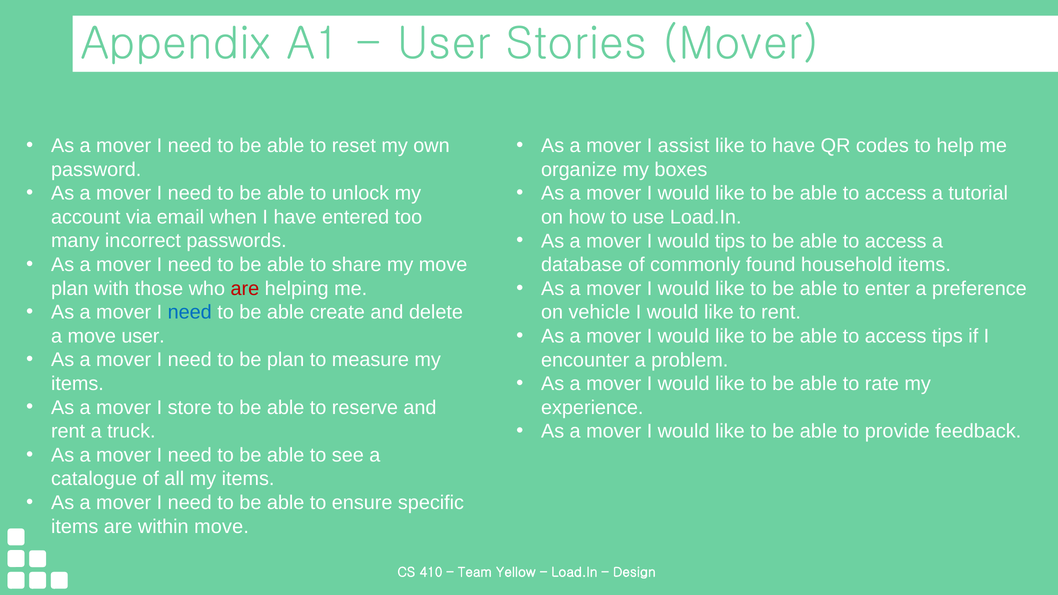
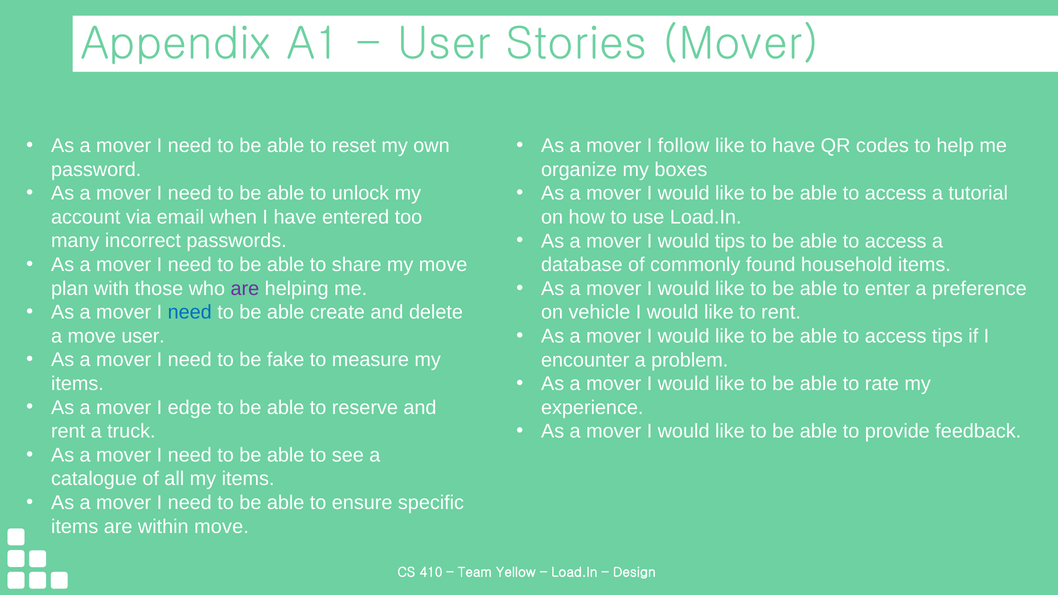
assist: assist -> follow (684, 146)
are colour: red -> purple (245, 289)
be plan: plan -> fake (286, 360)
store: store -> edge (190, 408)
